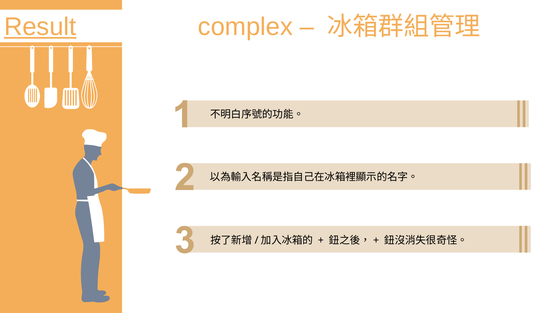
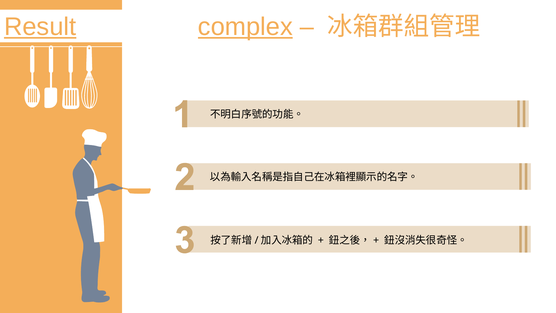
complex underline: none -> present (245, 27)
